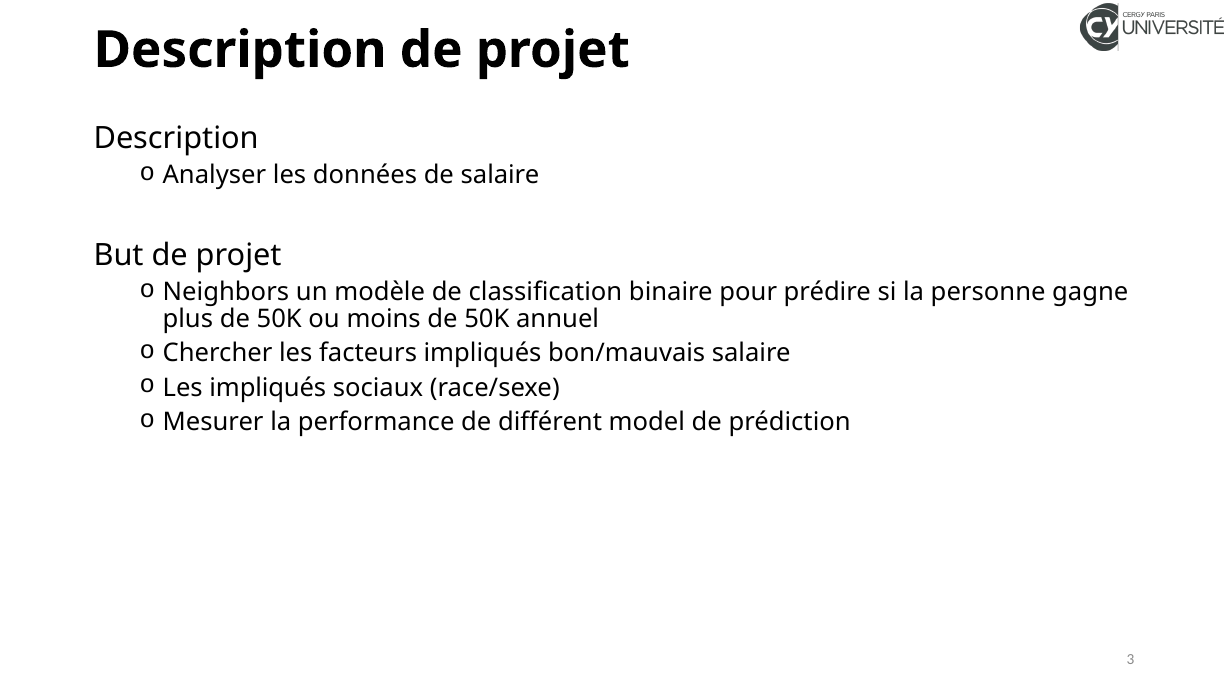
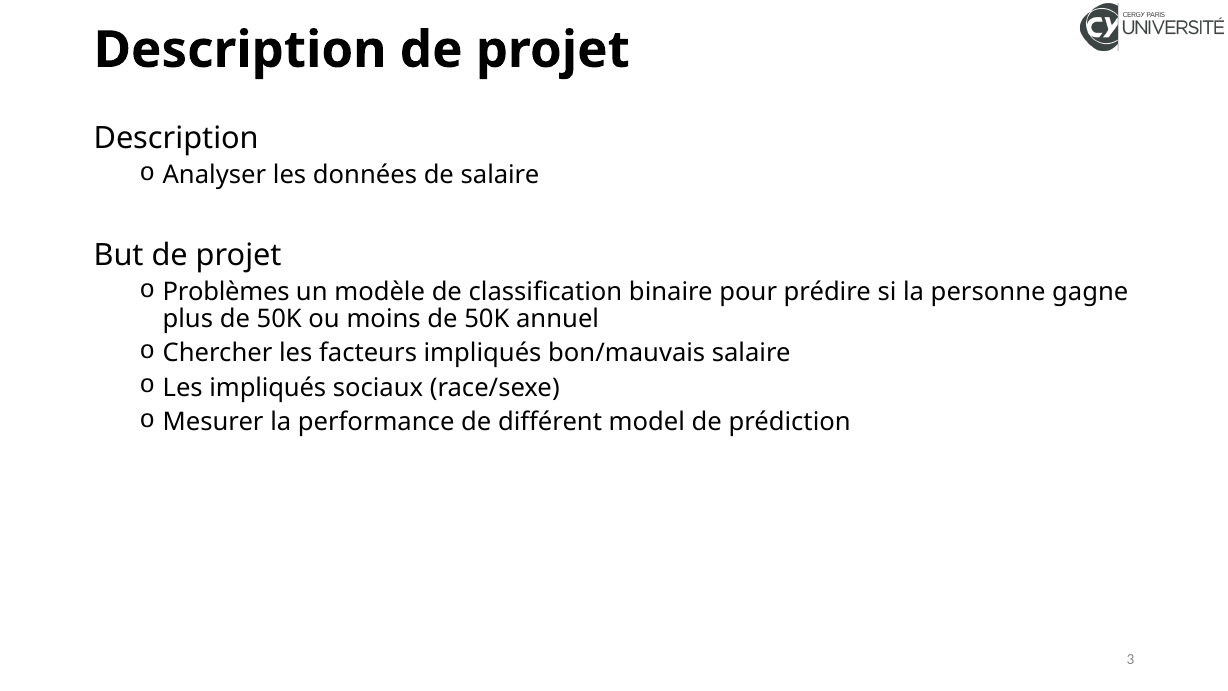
Neighbors: Neighbors -> Problèmes (226, 292)
